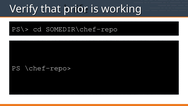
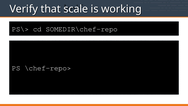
prior: prior -> scale (76, 9)
